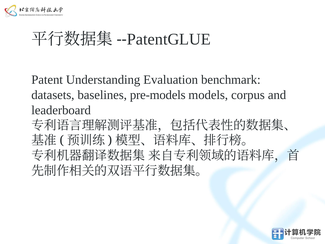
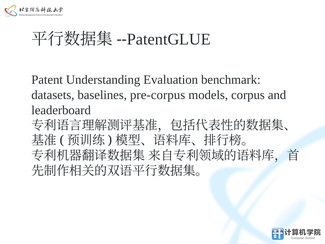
pre-models: pre-models -> pre-corpus (158, 95)
